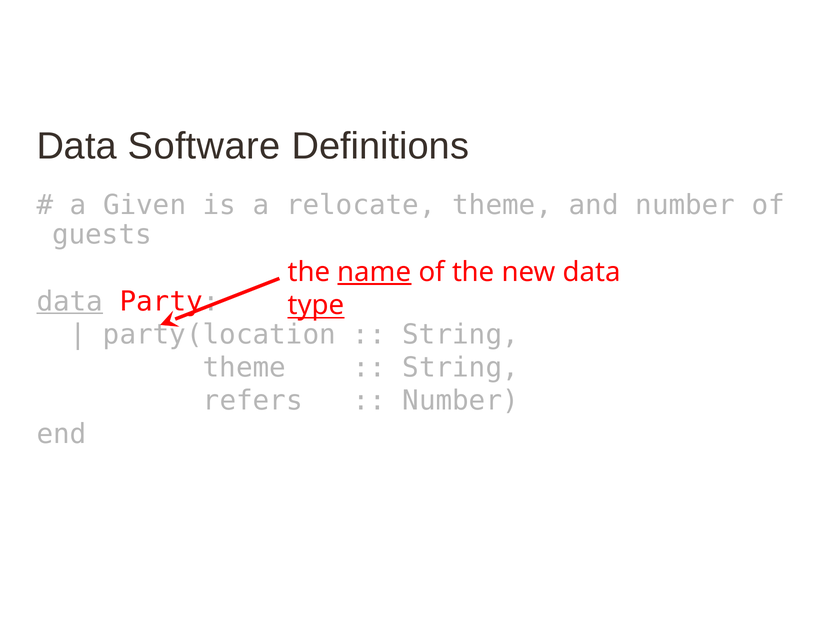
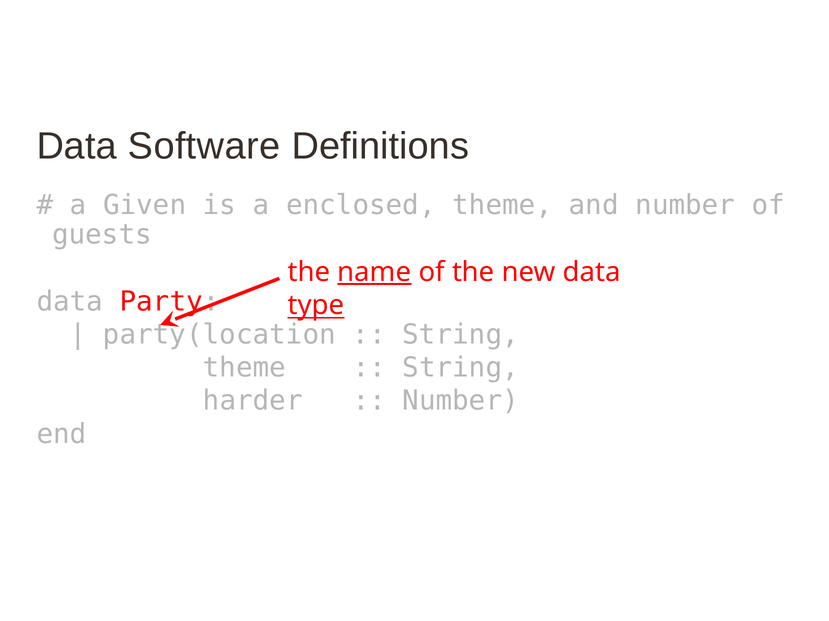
relocate: relocate -> enclosed (361, 205)
data underline: present -> none (70, 302)
refers: refers -> harder (253, 401)
